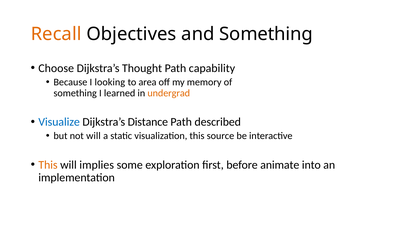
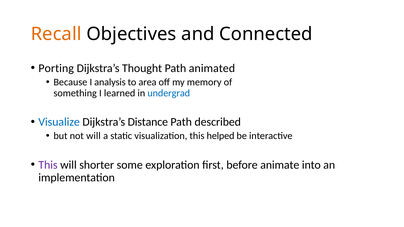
and Something: Something -> Connected (266, 34)
Choose: Choose -> Porting (56, 68)
capability: capability -> animated (212, 68)
looking: looking -> analysis (110, 82)
undergrad colour: orange -> blue (169, 93)
source: source -> helped (221, 136)
This colour: orange -> purple (48, 165)
implies: implies -> shorter (97, 165)
